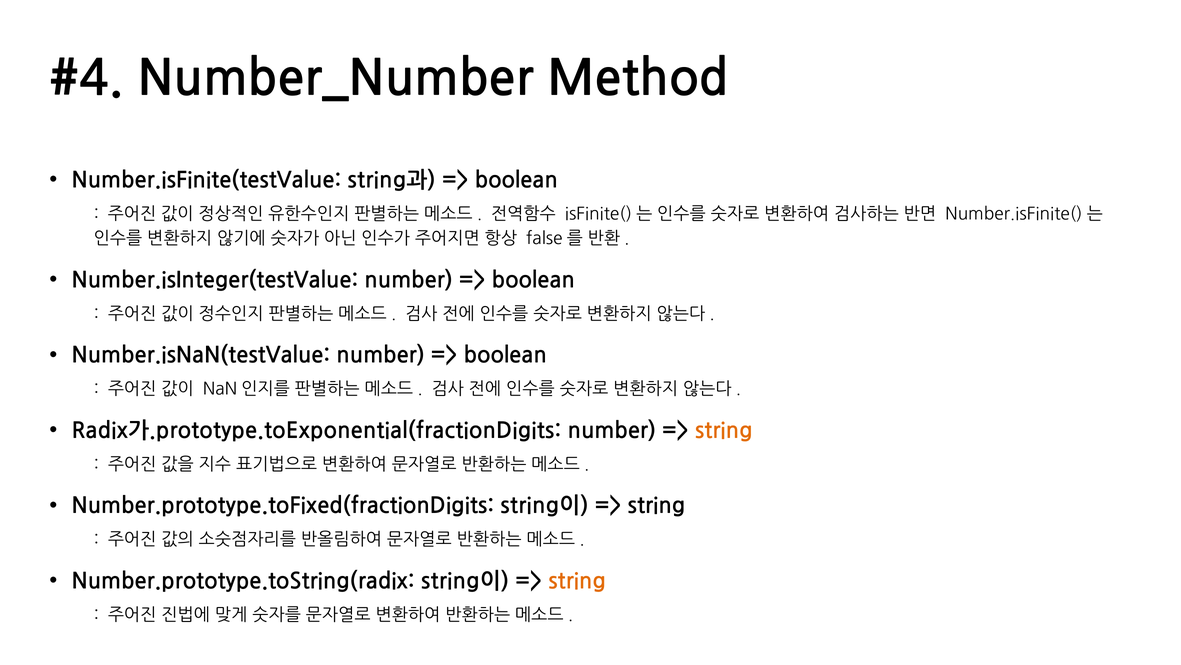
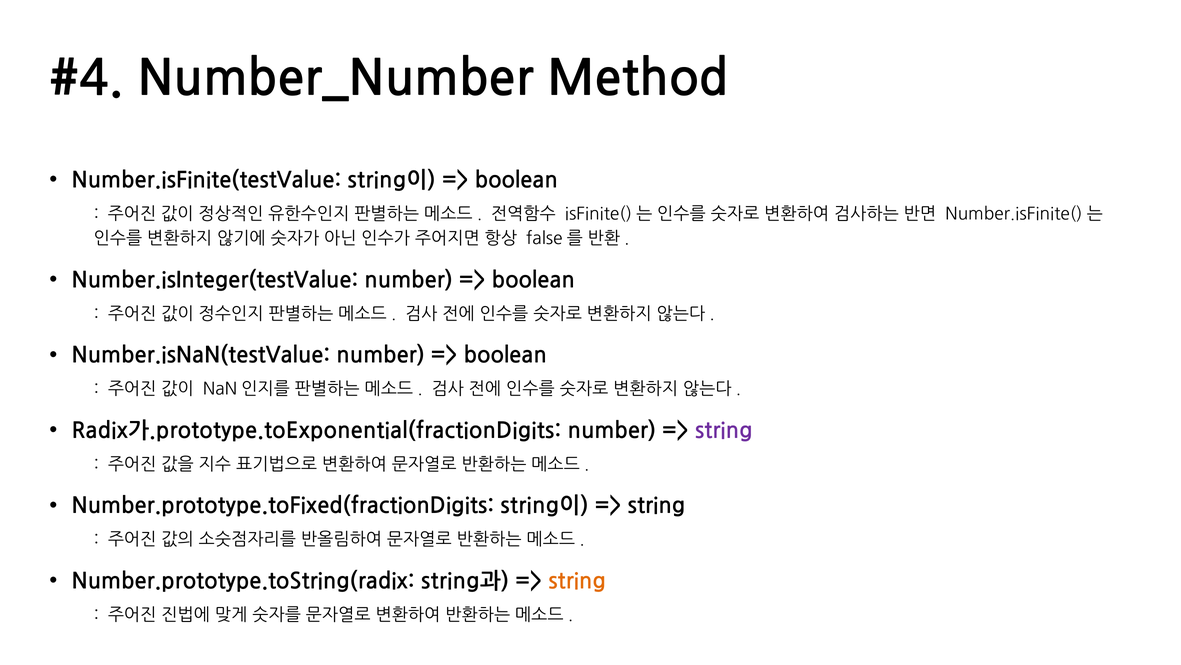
Number.isFinite(testValue string과: string과 -> string이 (391, 180)
string colour: orange -> purple (724, 430)
Number.prototype.toString(radix string이: string이 -> string과 (465, 581)
